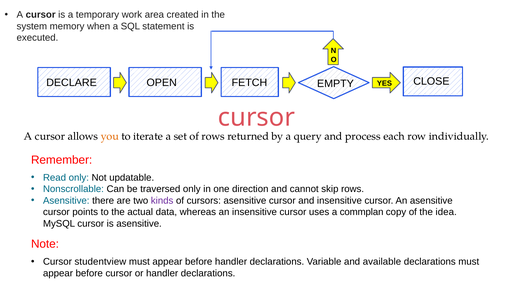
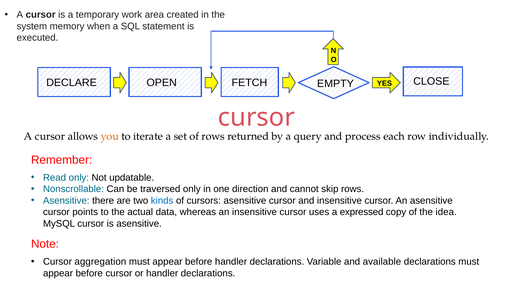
kinds colour: purple -> blue (162, 201)
commplan: commplan -> expressed (362, 213)
studentview: studentview -> aggregation (100, 262)
